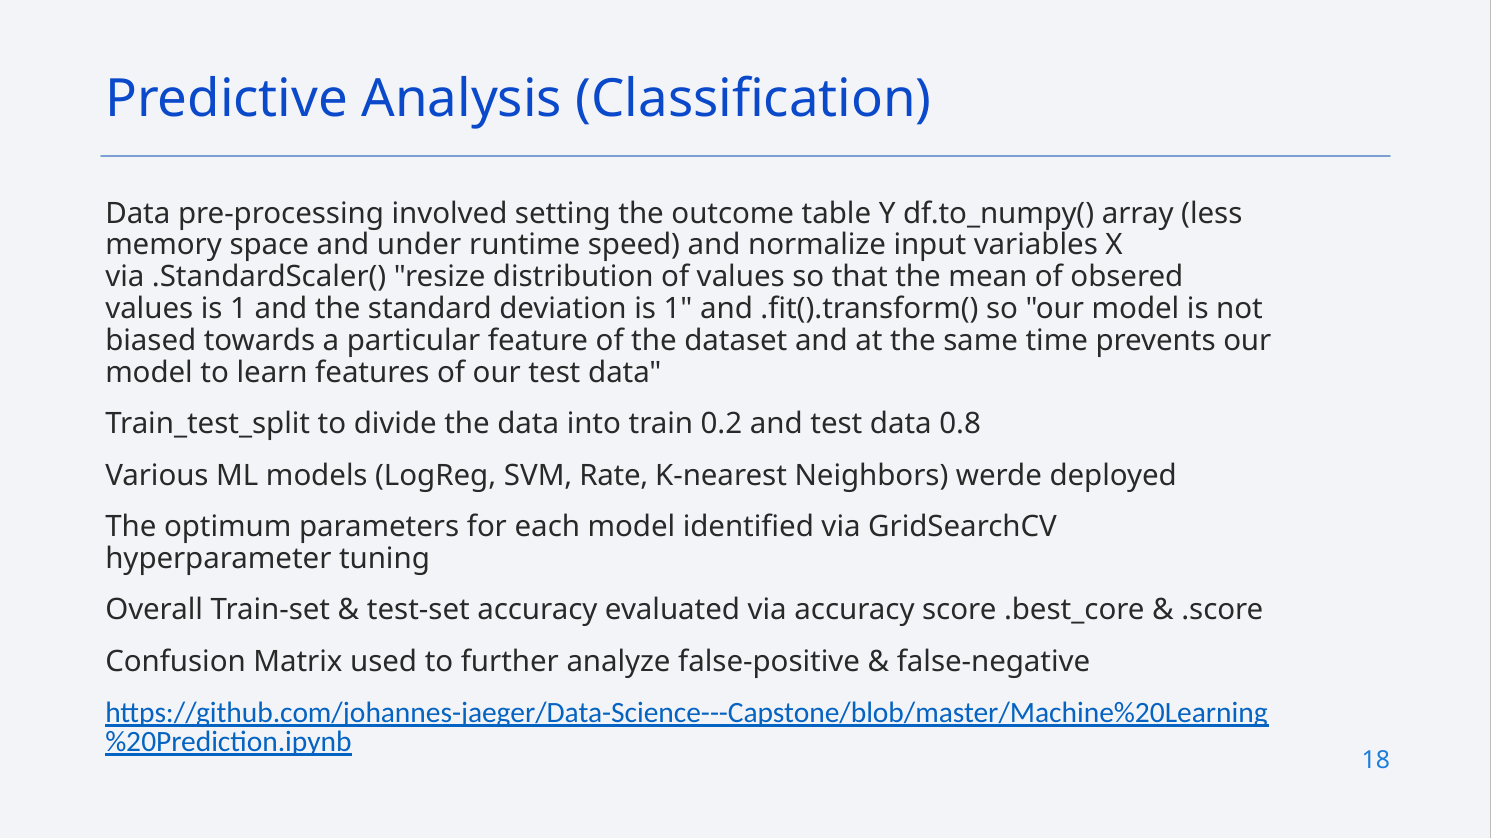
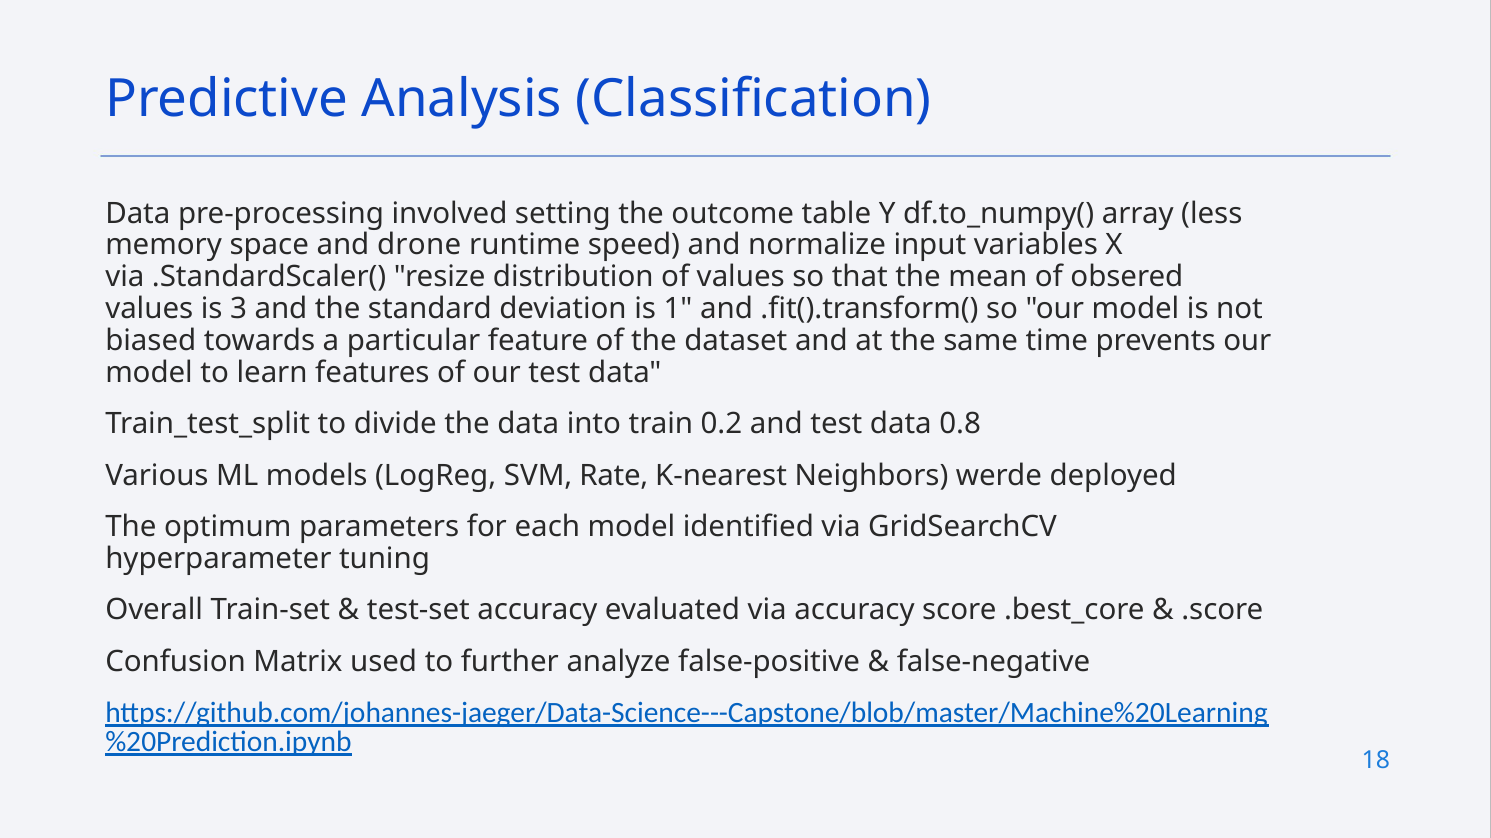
under: under -> drone (419, 245)
values is 1: 1 -> 3 (238, 309)
